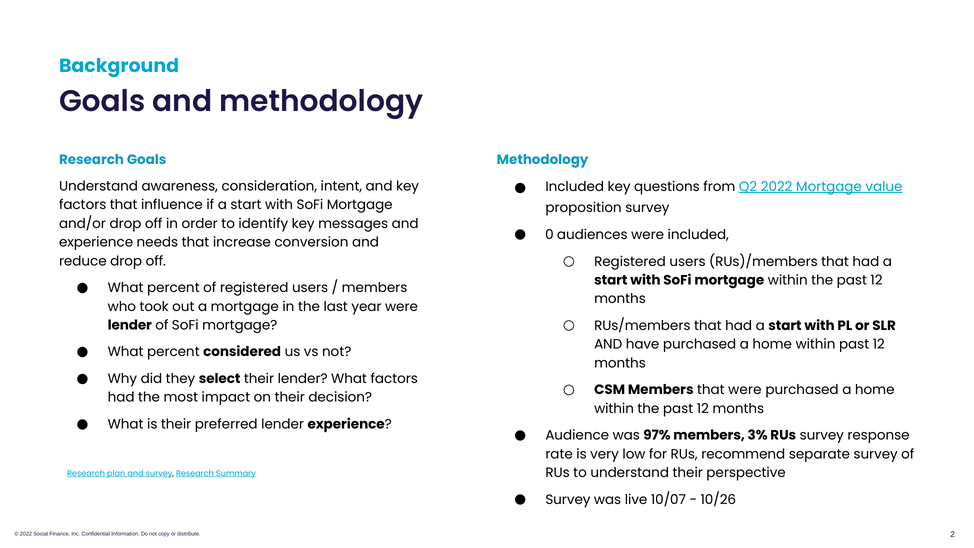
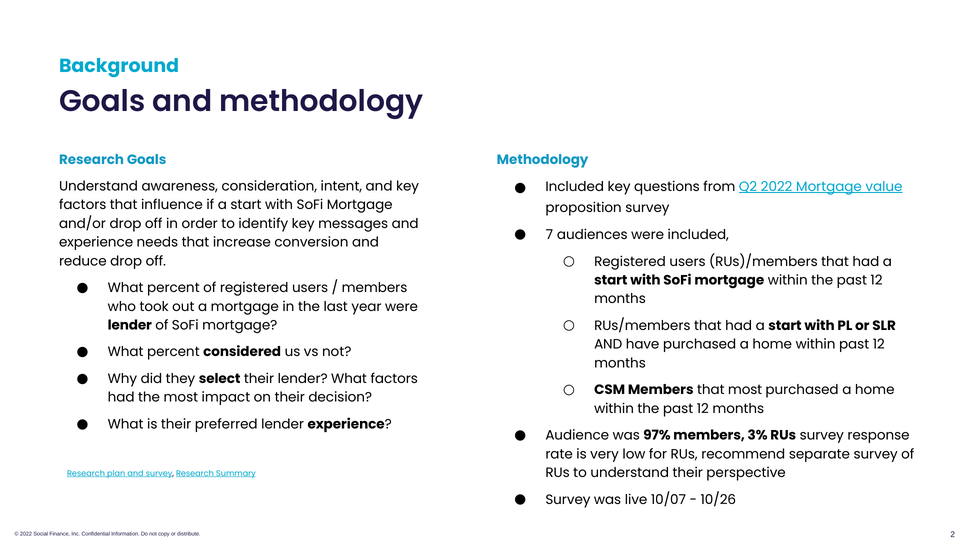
0: 0 -> 7 (549, 235)
that were: were -> most (745, 390)
